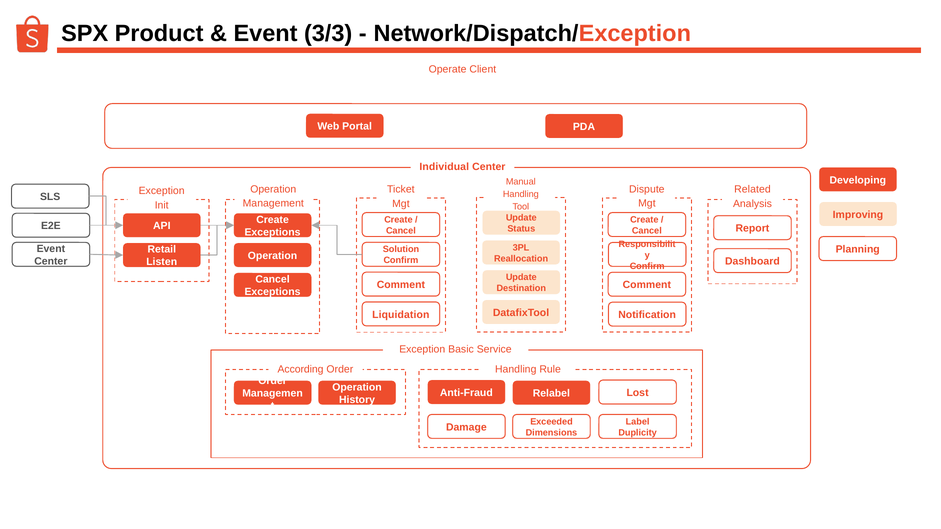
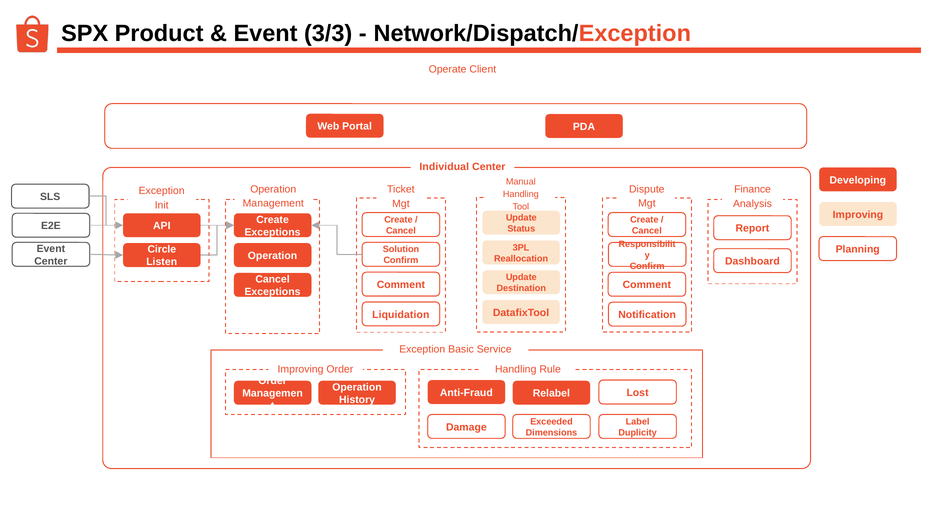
Related: Related -> Finance (753, 189)
Retail: Retail -> Circle (162, 250)
According: According -> Improving (301, 369)
